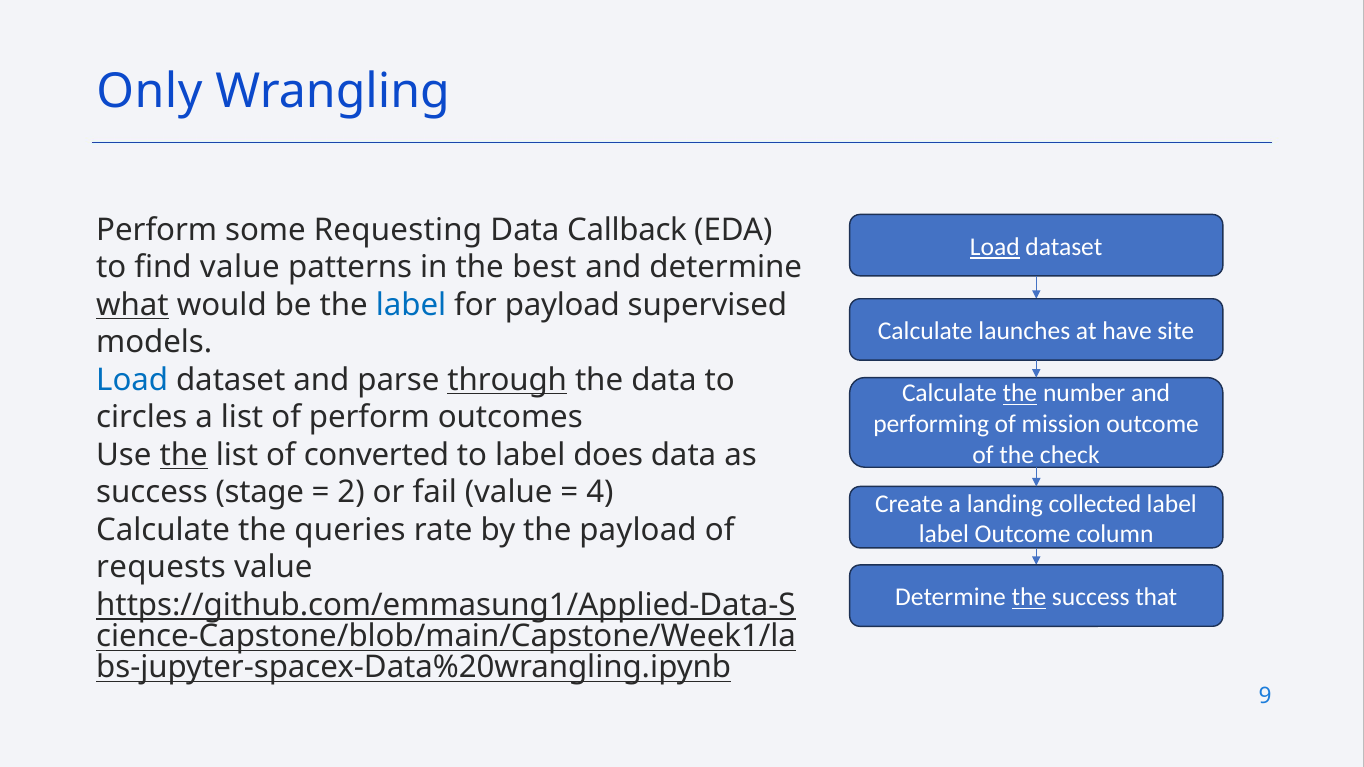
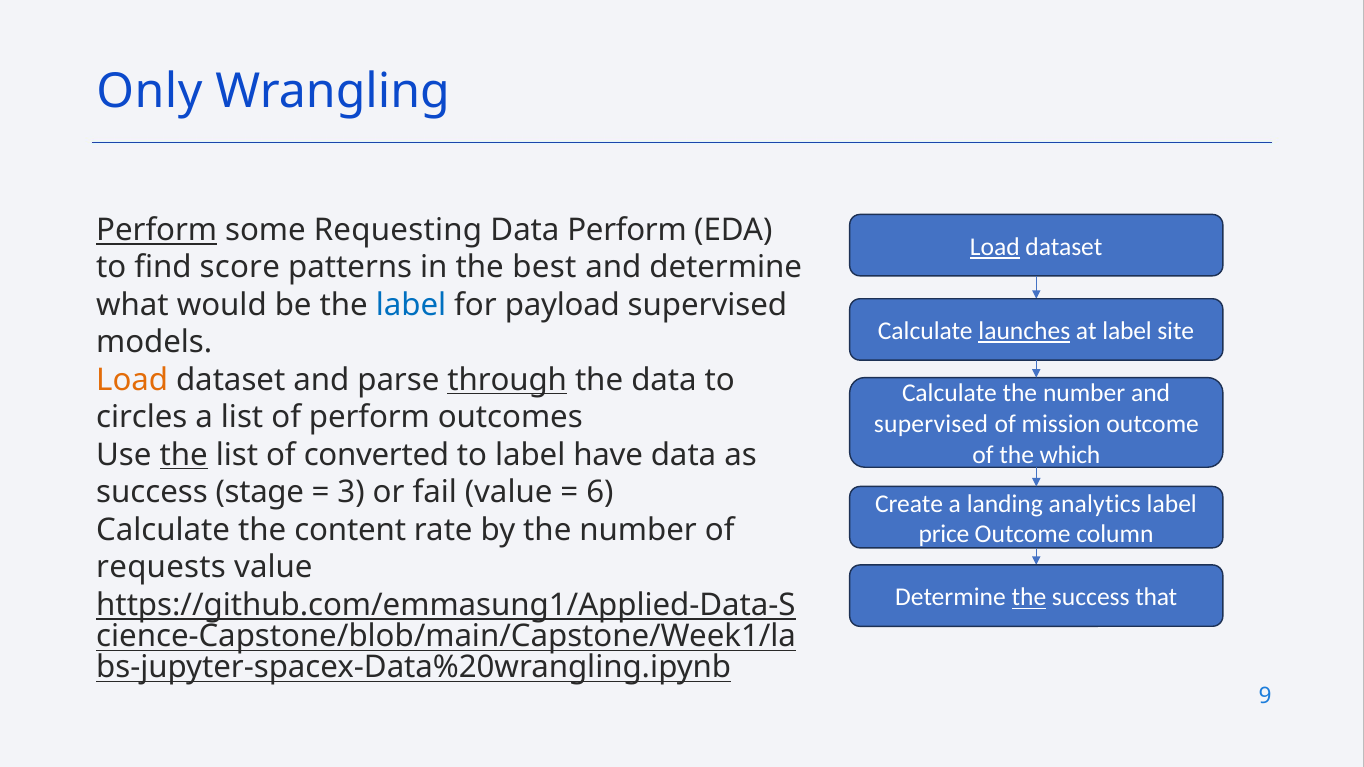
Perform underline: none -> present (157, 230)
Data Callback: Callback -> Perform (627, 230)
find value: value -> score (240, 268)
what underline: present -> none (132, 305)
launches underline: none -> present (1024, 331)
at have: have -> label (1127, 331)
Load colour: blue -> orange (132, 380)
the underline: present -> none (1020, 394)
performing: performing -> supervised (931, 424)
check: check -> which (1070, 455)
does: does -> have (608, 455)
2: 2 -> 3 (351, 493)
4: 4 -> 6 (600, 493)
collected: collected -> analytics (1095, 504)
queries: queries -> content (350, 530)
by the payload: payload -> number (638, 530)
label: label -> price (944, 534)
